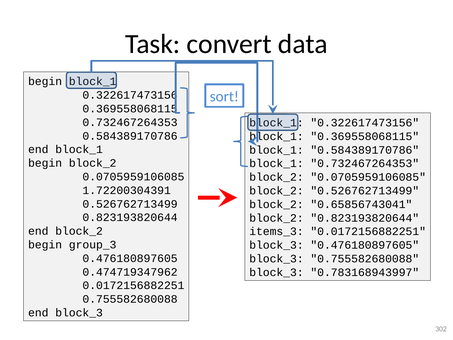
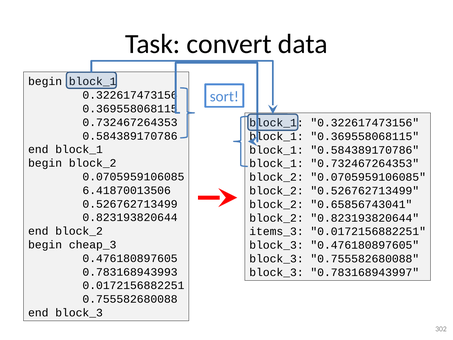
1.72200304391: 1.72200304391 -> 6.41870013506 (127, 190)
group_3: group_3 -> cheap_3 (93, 245)
0.474719347962: 0.474719347962 -> 0.783168943993 (130, 272)
